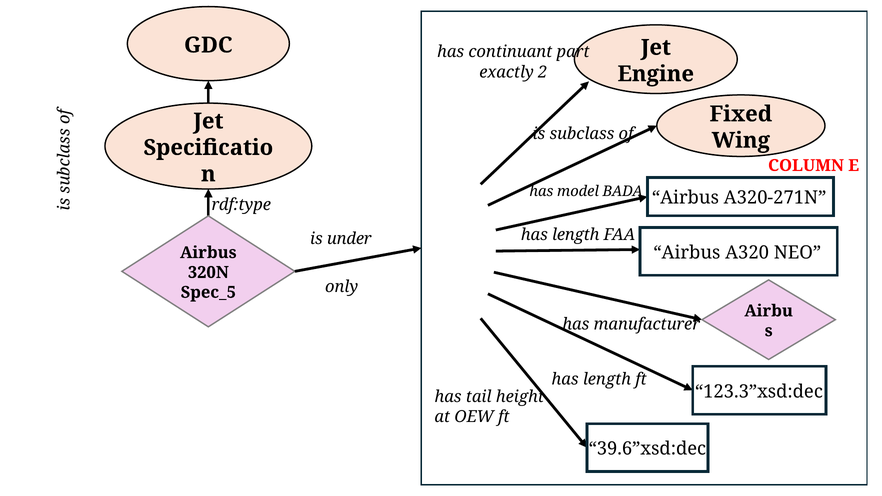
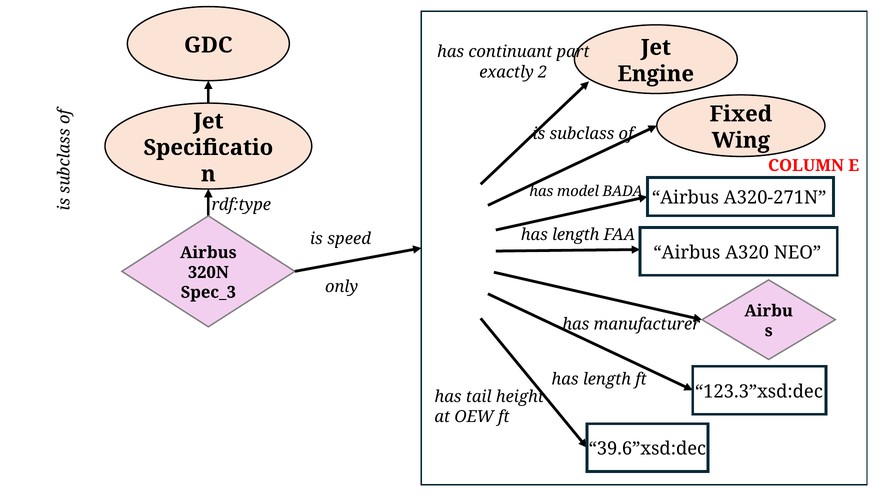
under: under -> speed (349, 239)
Spec_5: Spec_5 -> Spec_3 (208, 292)
